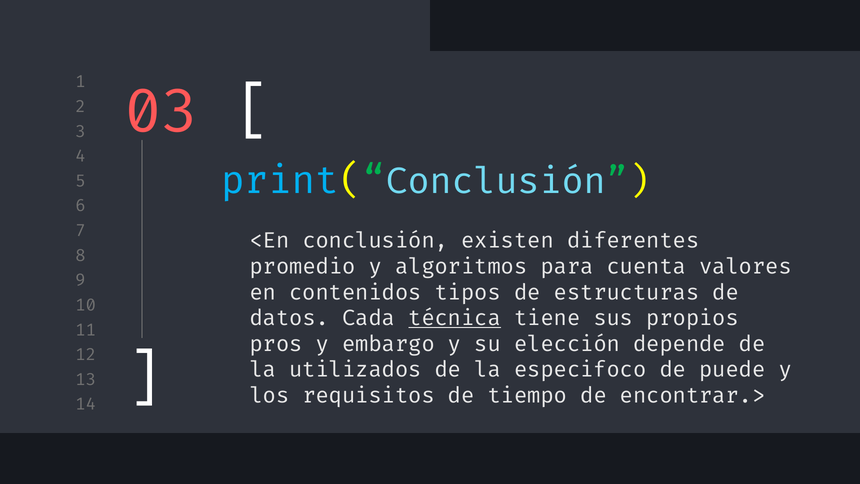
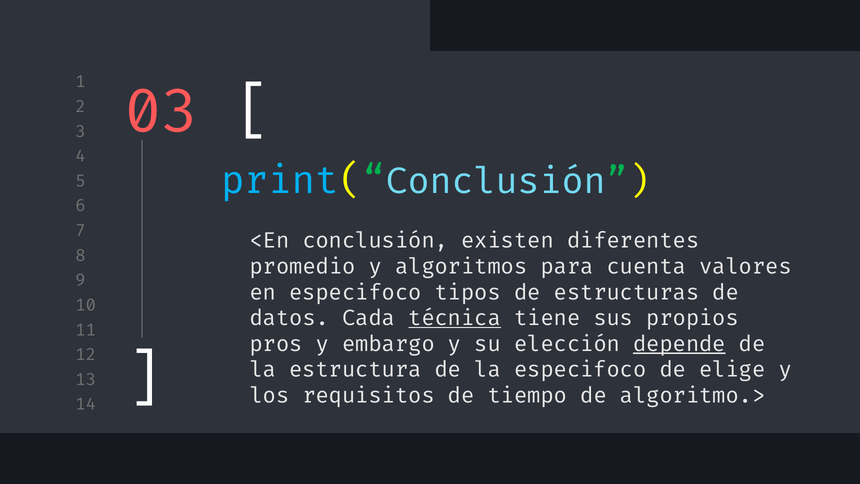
en contenidos: contenidos -> especifoco (355, 292)
depende underline: none -> present (679, 344)
utilizados: utilizados -> estructura (355, 370)
puede: puede -> elige (732, 370)
encontrar.>: encontrar.> -> algoritmo.> (693, 395)
